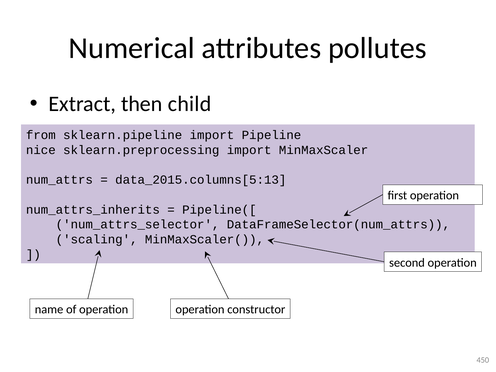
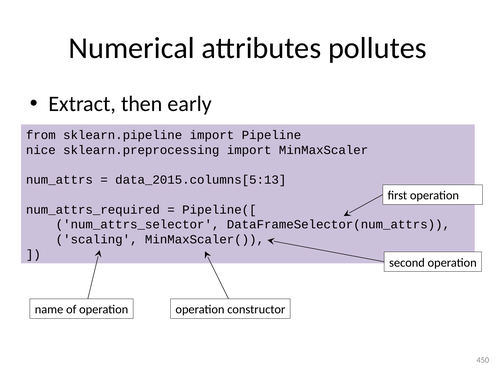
child: child -> early (190, 104)
num_attrs_inherits: num_attrs_inherits -> num_attrs_required (93, 210)
